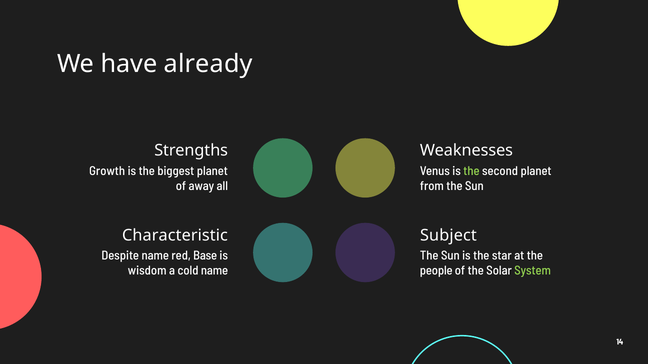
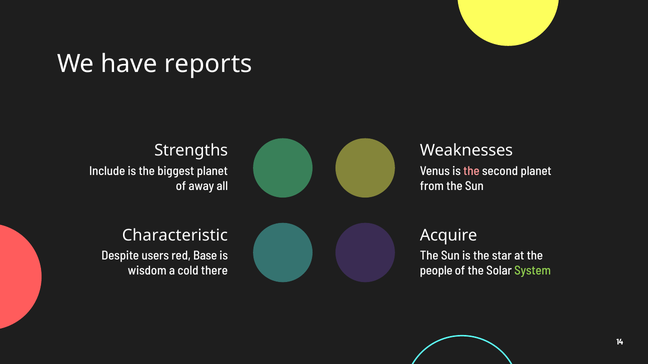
already: already -> reports (208, 64)
Growth: Growth -> Include (107, 171)
the colour: light green -> pink (471, 171)
Subject: Subject -> Acquire (449, 236)
Despite name: name -> users (155, 256)
cold name: name -> there (214, 271)
